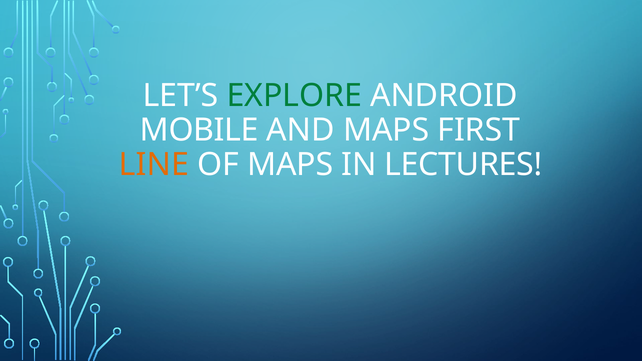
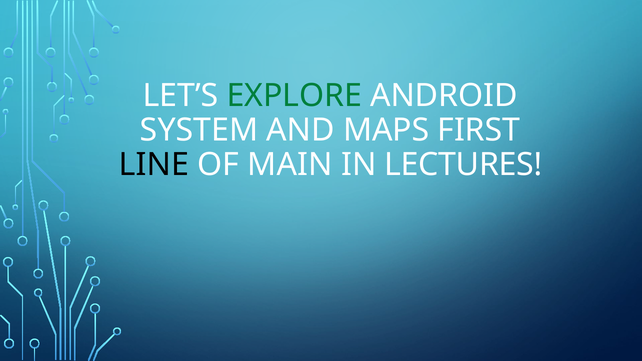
MOBILE: MOBILE -> SYSTEM (199, 130)
LINE colour: orange -> black (154, 165)
OF MAPS: MAPS -> MAIN (290, 165)
